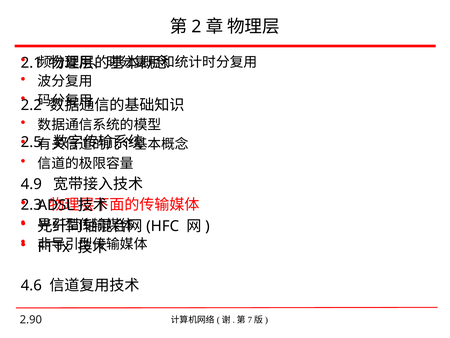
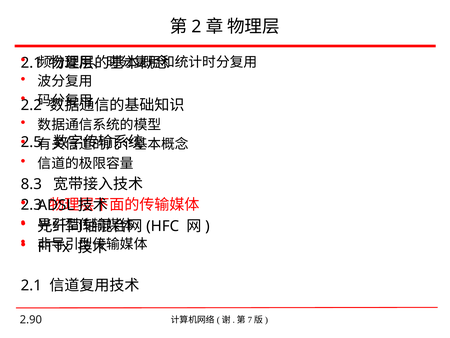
4.9: 4.9 -> 8.3 (31, 184)
4.6: 4.6 -> 2.1 (31, 285)
